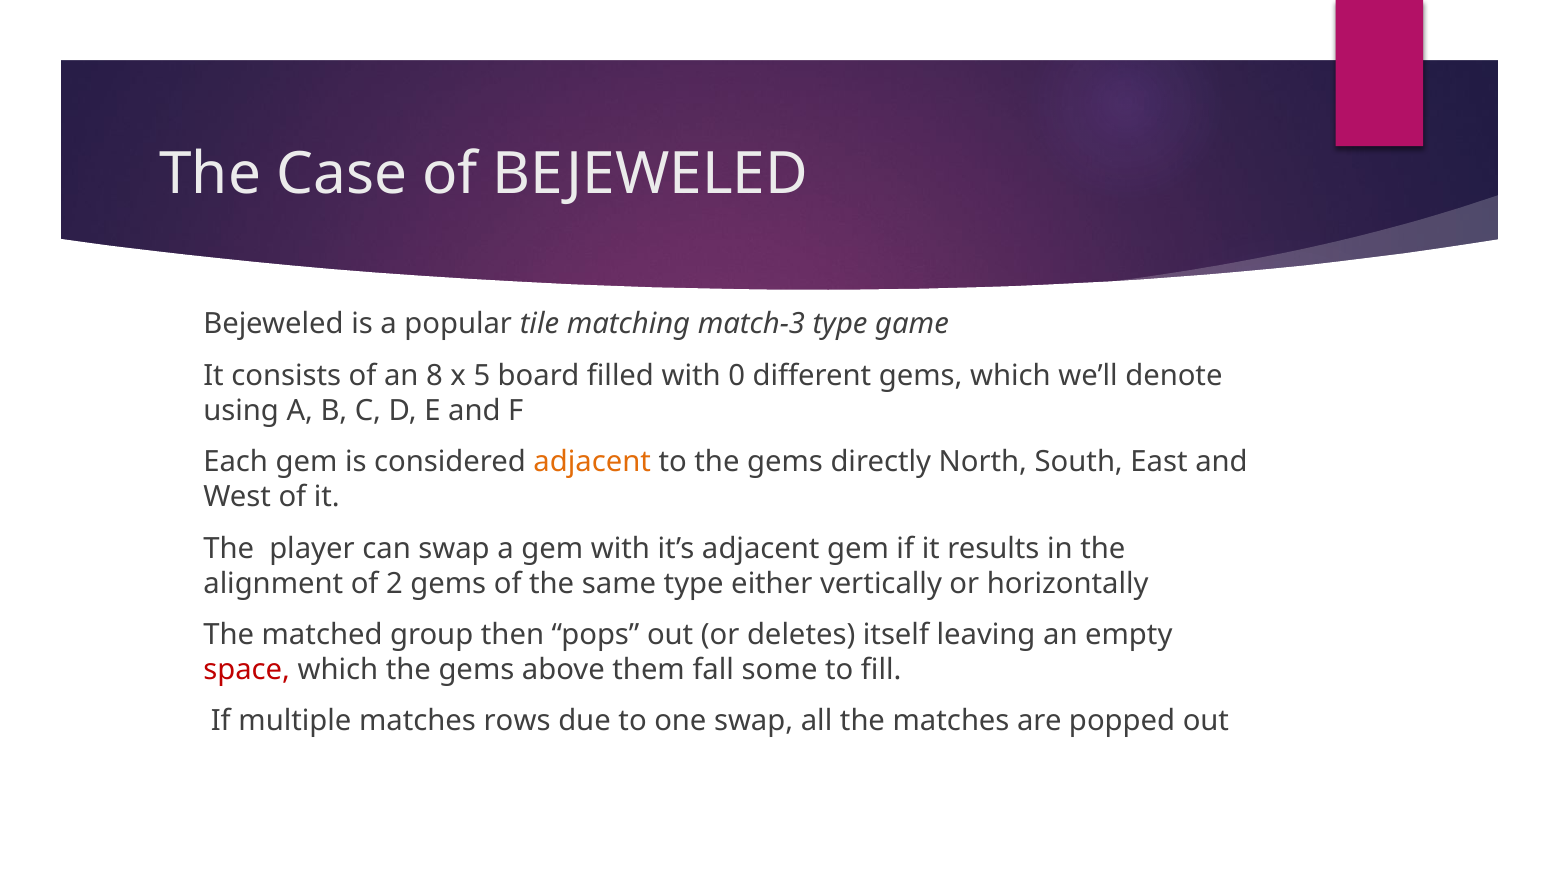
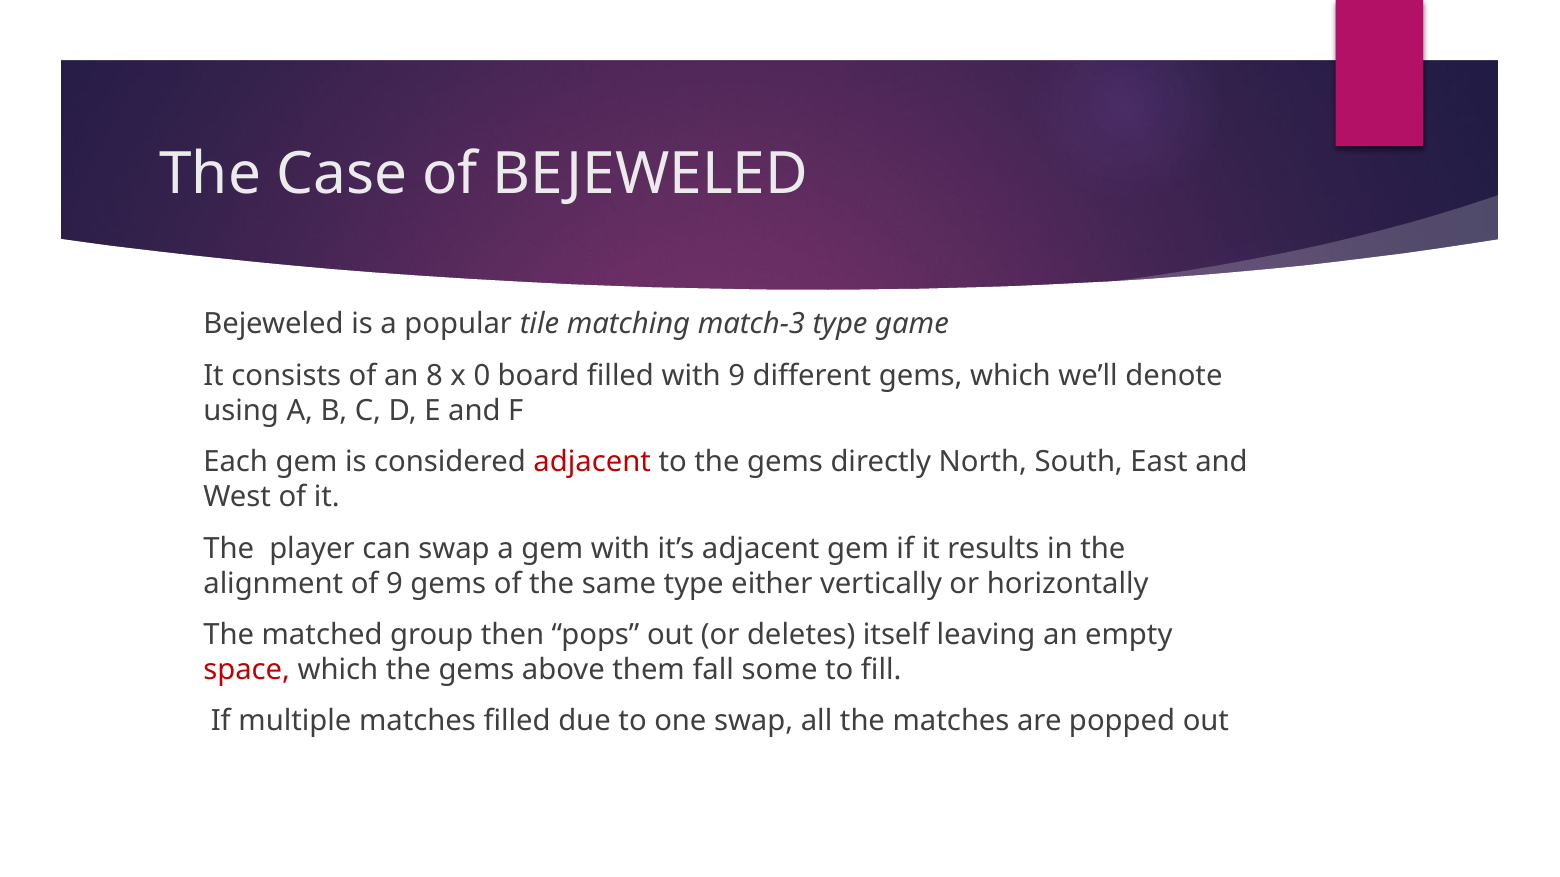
5: 5 -> 0 (482, 376)
with 0: 0 -> 9 (737, 376)
adjacent colour: orange -> red (592, 462)
of 2: 2 -> 9 (394, 584)
matches rows: rows -> filled (517, 722)
